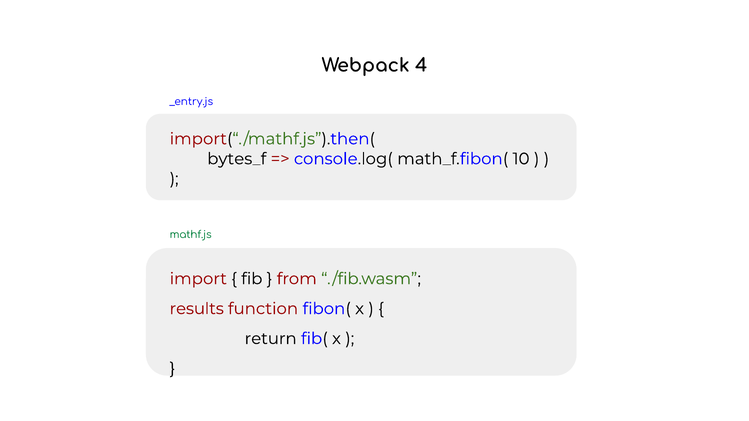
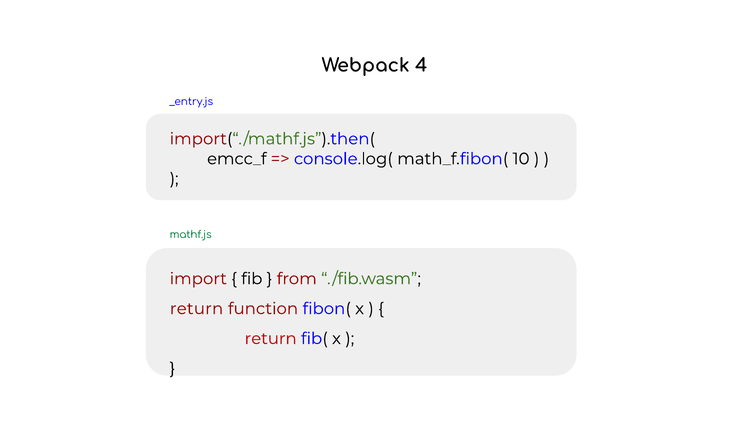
bytes_f: bytes_f -> emcc_f (237, 159)
results: results -> return (197, 309)
return colour: black -> red (271, 339)
